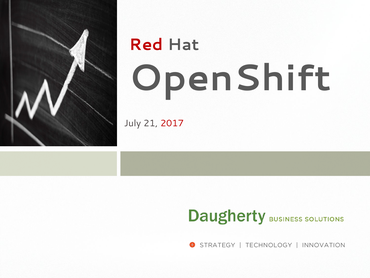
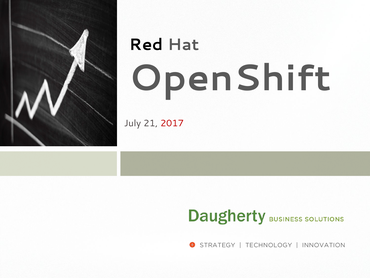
Red colour: red -> black (146, 45)
